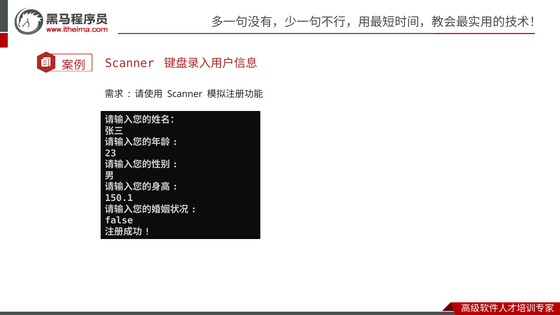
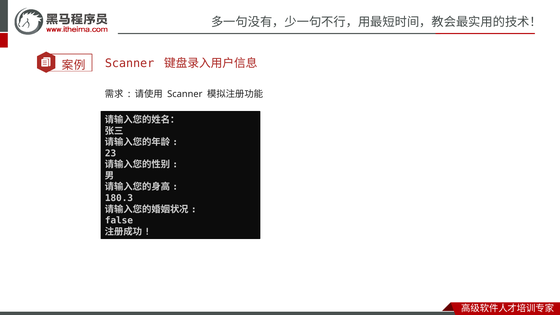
150.1: 150.1 -> 180.3 (119, 198)
